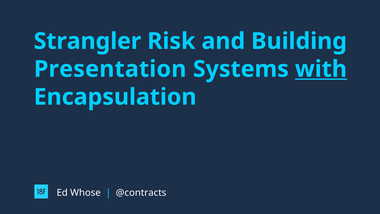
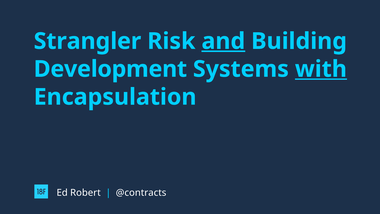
and underline: none -> present (223, 41)
Presentation: Presentation -> Development (110, 69)
Whose: Whose -> Robert (85, 193)
